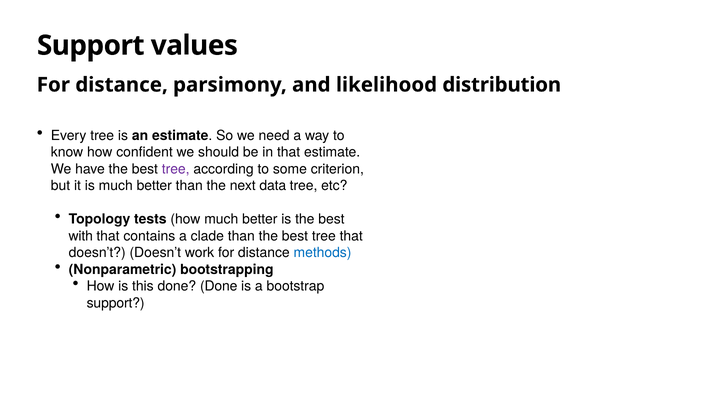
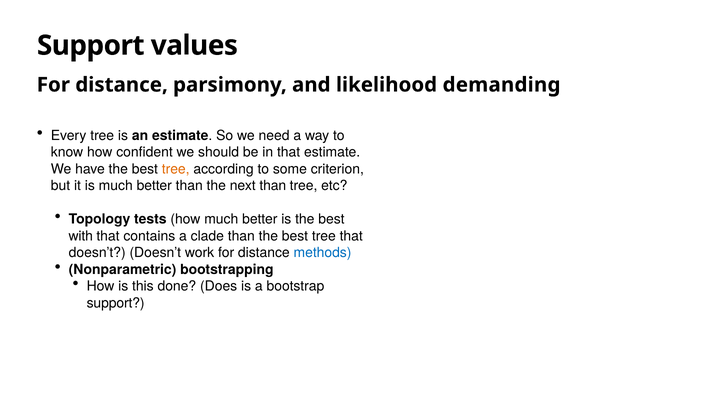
likelihood distribution: distribution -> demanding (502, 85)
tree colour: purple -> orange (176, 169)
next data: data -> than (273, 186)
done Done: Done -> Does (219, 286)
